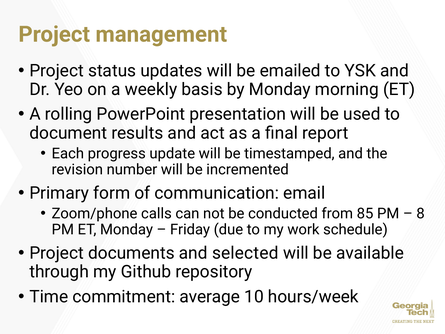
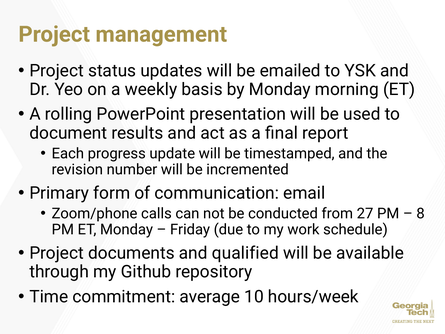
85: 85 -> 27 (365, 213)
selected: selected -> qualified (245, 253)
